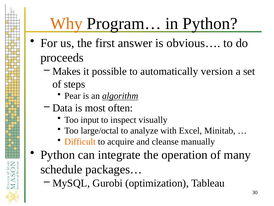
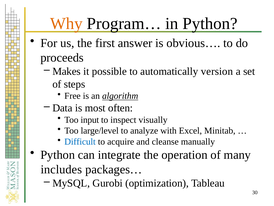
Pear: Pear -> Free (72, 96)
large/octal: large/octal -> large/level (100, 130)
Difficult colour: orange -> blue (80, 141)
schedule: schedule -> includes (61, 169)
